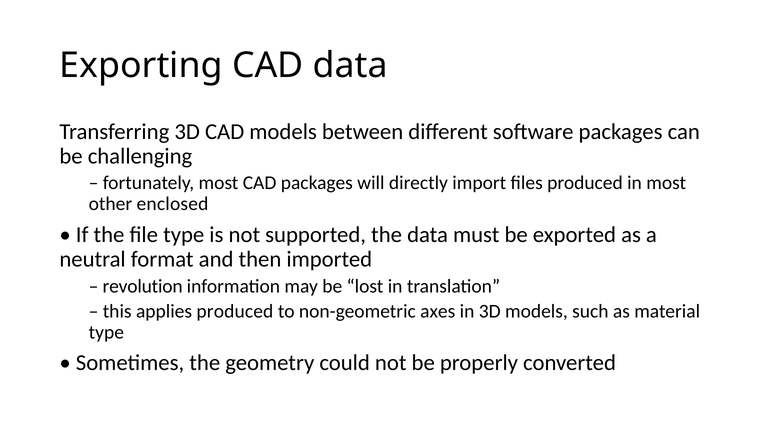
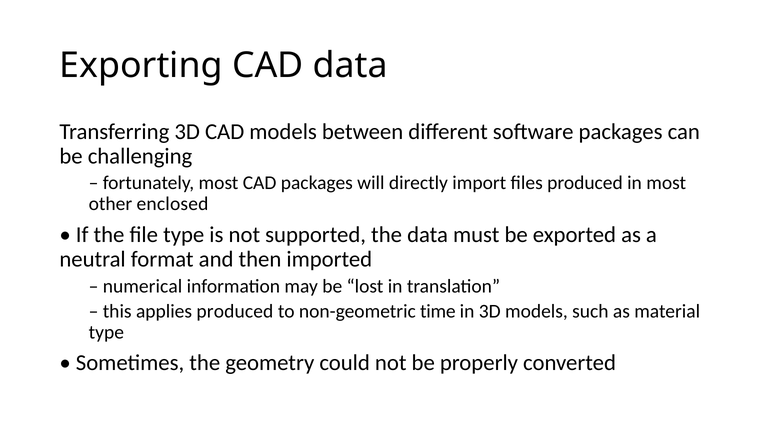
revolution: revolution -> numerical (143, 287)
axes: axes -> time (438, 312)
